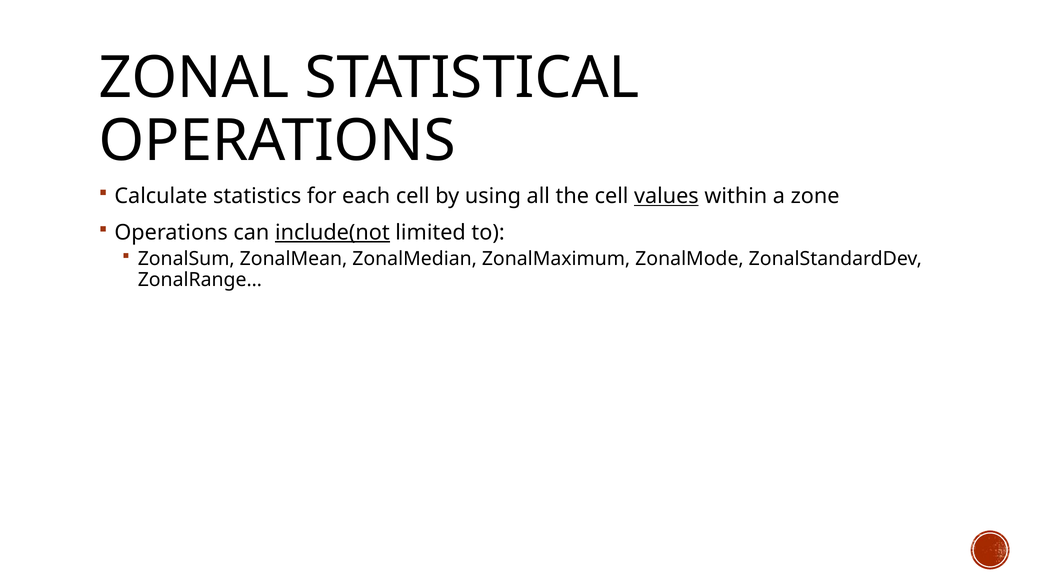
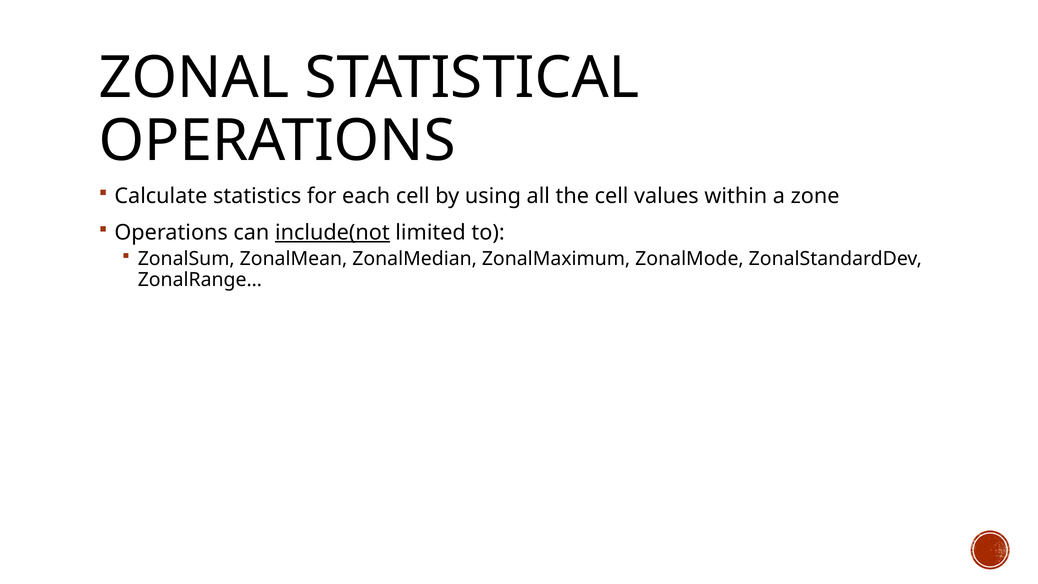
values underline: present -> none (666, 196)
